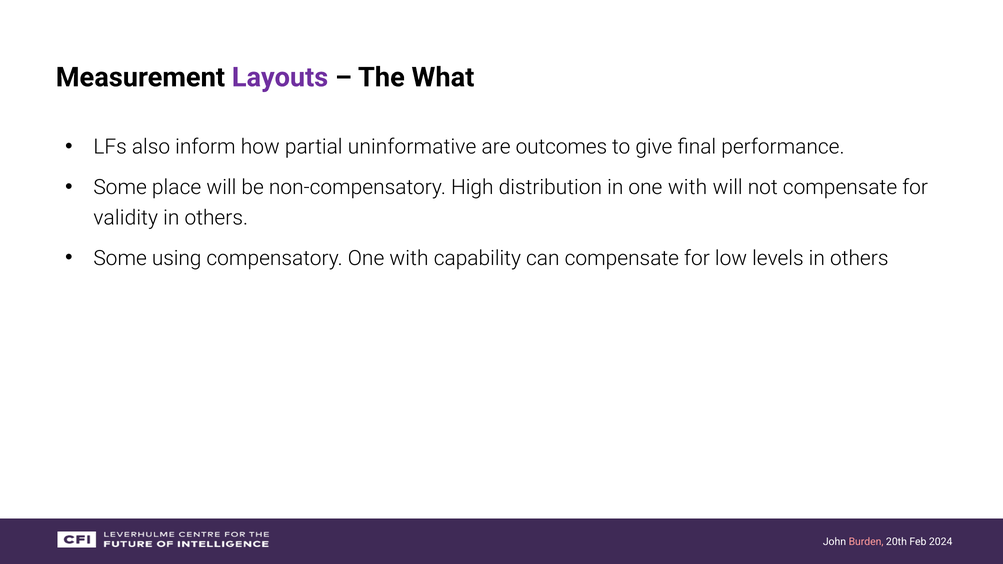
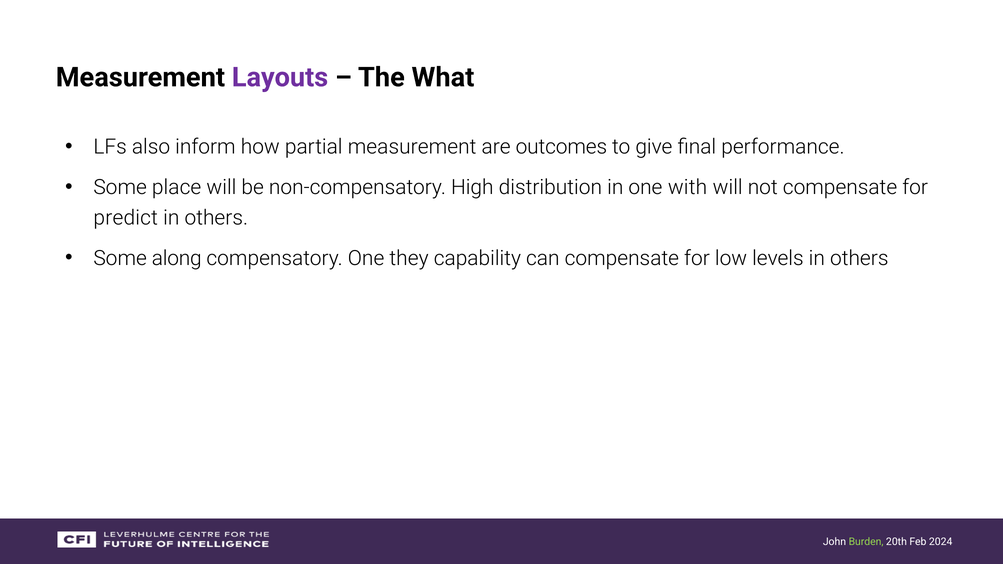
partial uninformative: uninformative -> measurement (412, 147)
validity: validity -> predict (126, 218)
using: using -> along (177, 258)
compensatory One with: with -> they (409, 258)
Burden colour: pink -> light green (866, 542)
